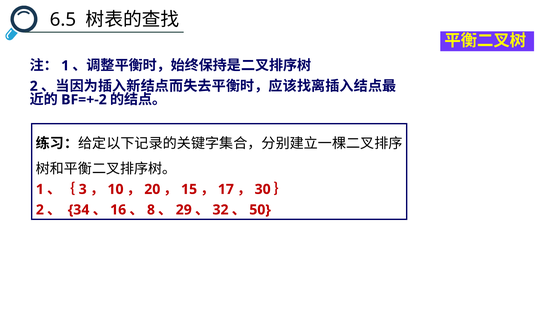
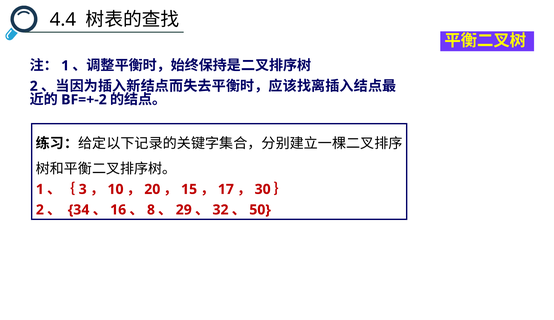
6.5: 6.5 -> 4.4 (63, 20)
